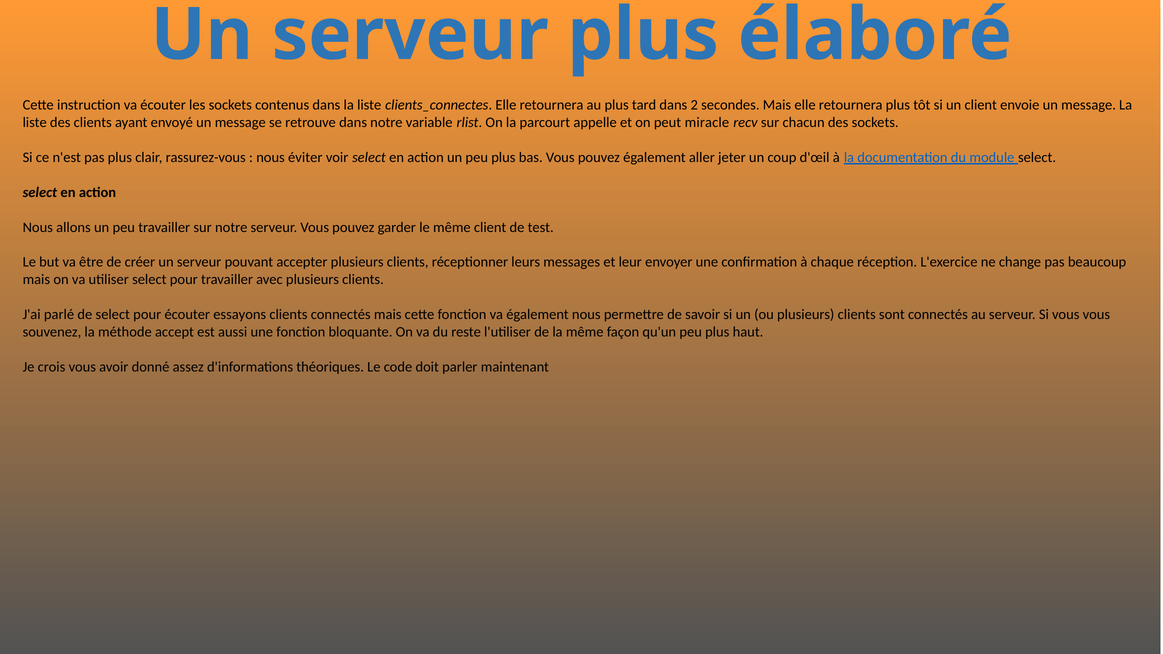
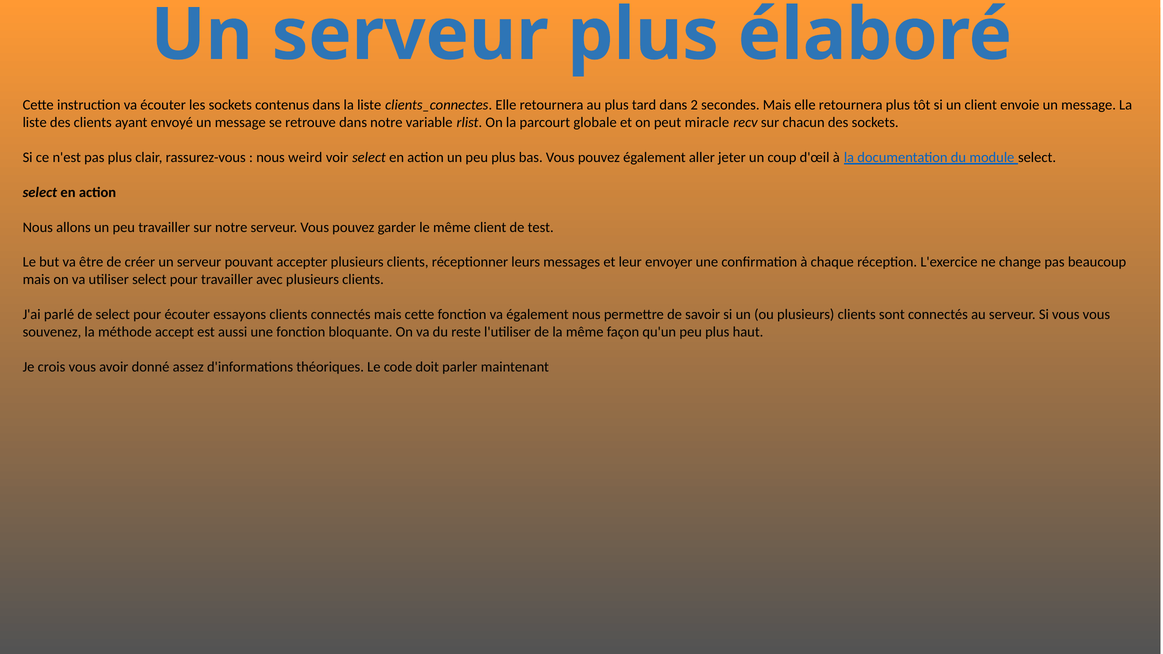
appelle: appelle -> globale (595, 122)
éviter: éviter -> weird (305, 157)
